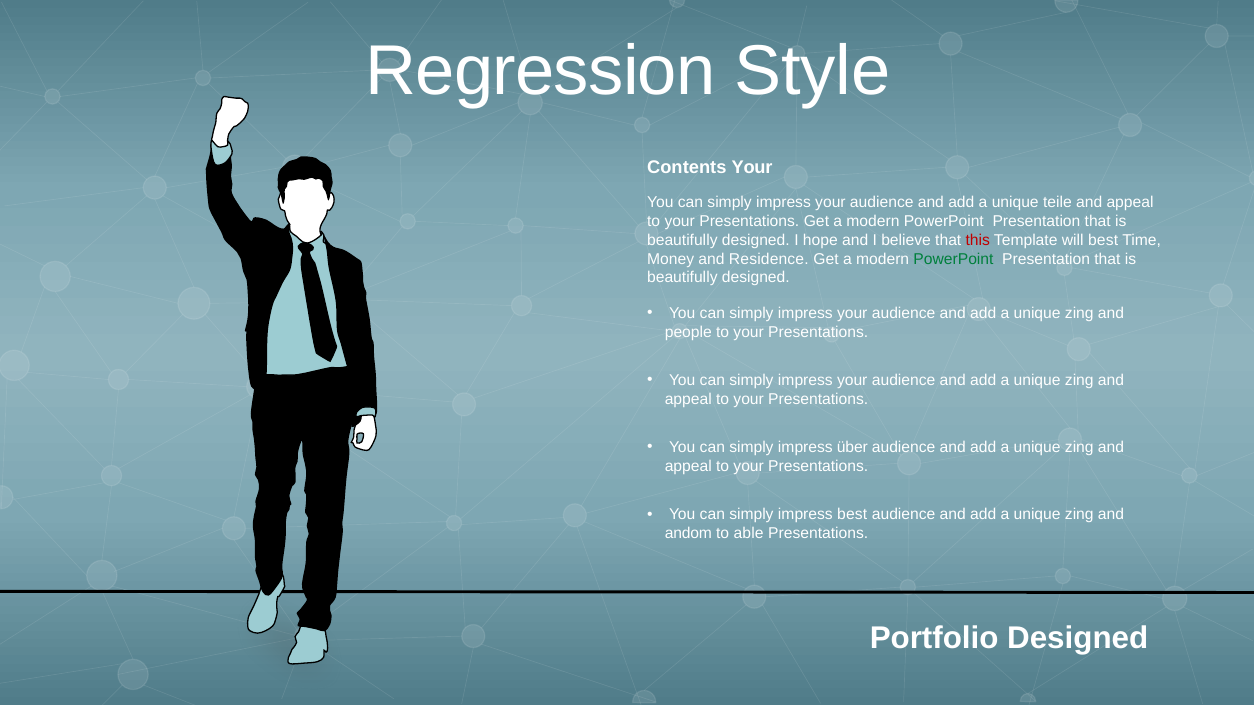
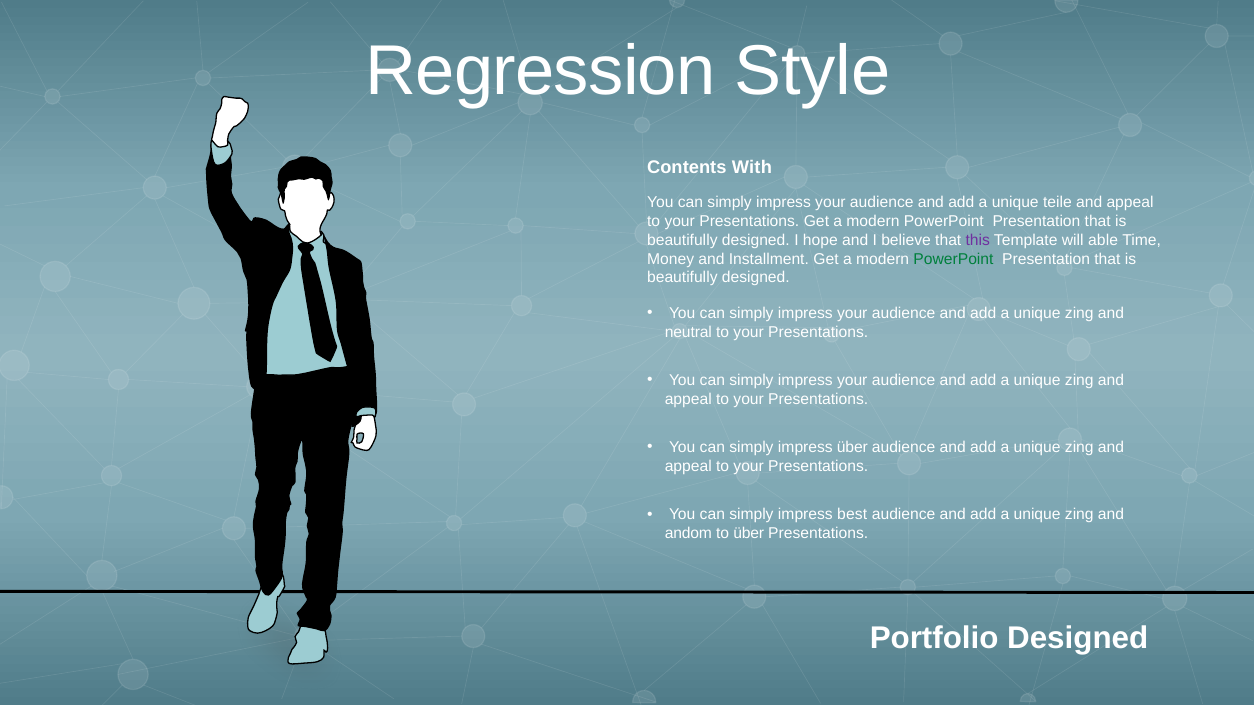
Contents Your: Your -> With (752, 167)
this colour: red -> purple (978, 240)
will best: best -> able (1103, 240)
Residence: Residence -> Installment (769, 259)
people: people -> neutral (688, 332)
to able: able -> über (749, 534)
